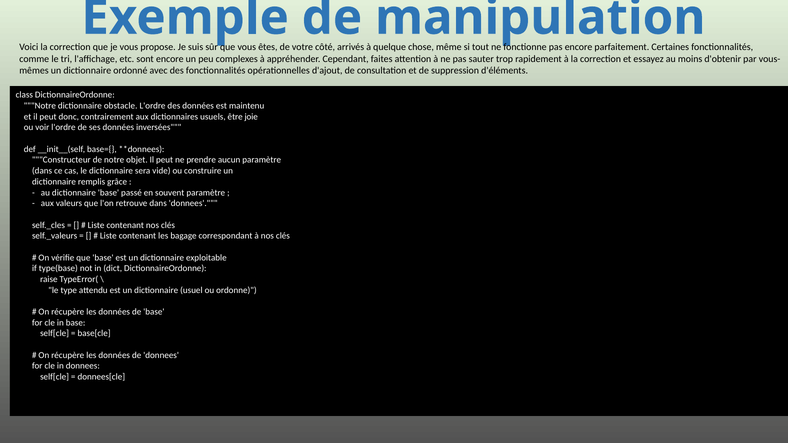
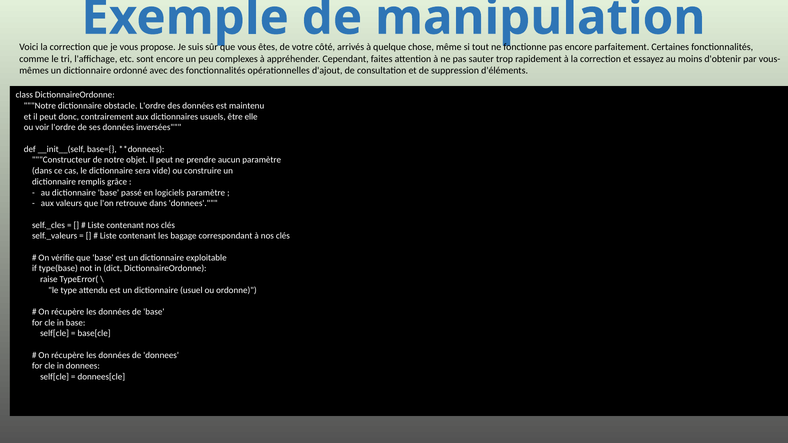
joie: joie -> elle (251, 117)
souvent: souvent -> logiciels (170, 193)
